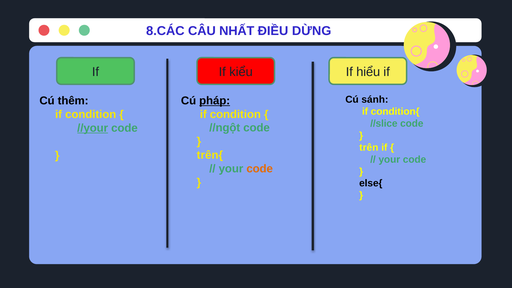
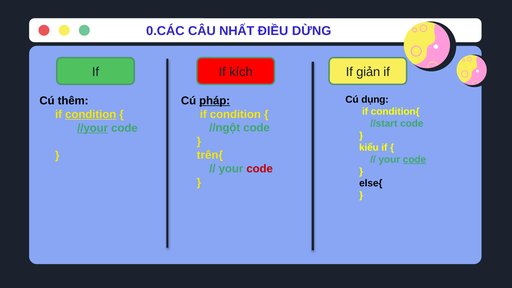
8.CÁC: 8.CÁC -> 0.CÁC (165, 31)
kiểu: kiểu -> kích (241, 72)
hiểu: hiểu -> giản (368, 72)
sánh: sánh -> dụng (375, 100)
condition underline: none -> present (91, 114)
//slice: //slice -> //start (384, 124)
trên: trên -> kiểu (369, 147)
code underline: none -> present (415, 159)
code colour: orange -> red (260, 169)
